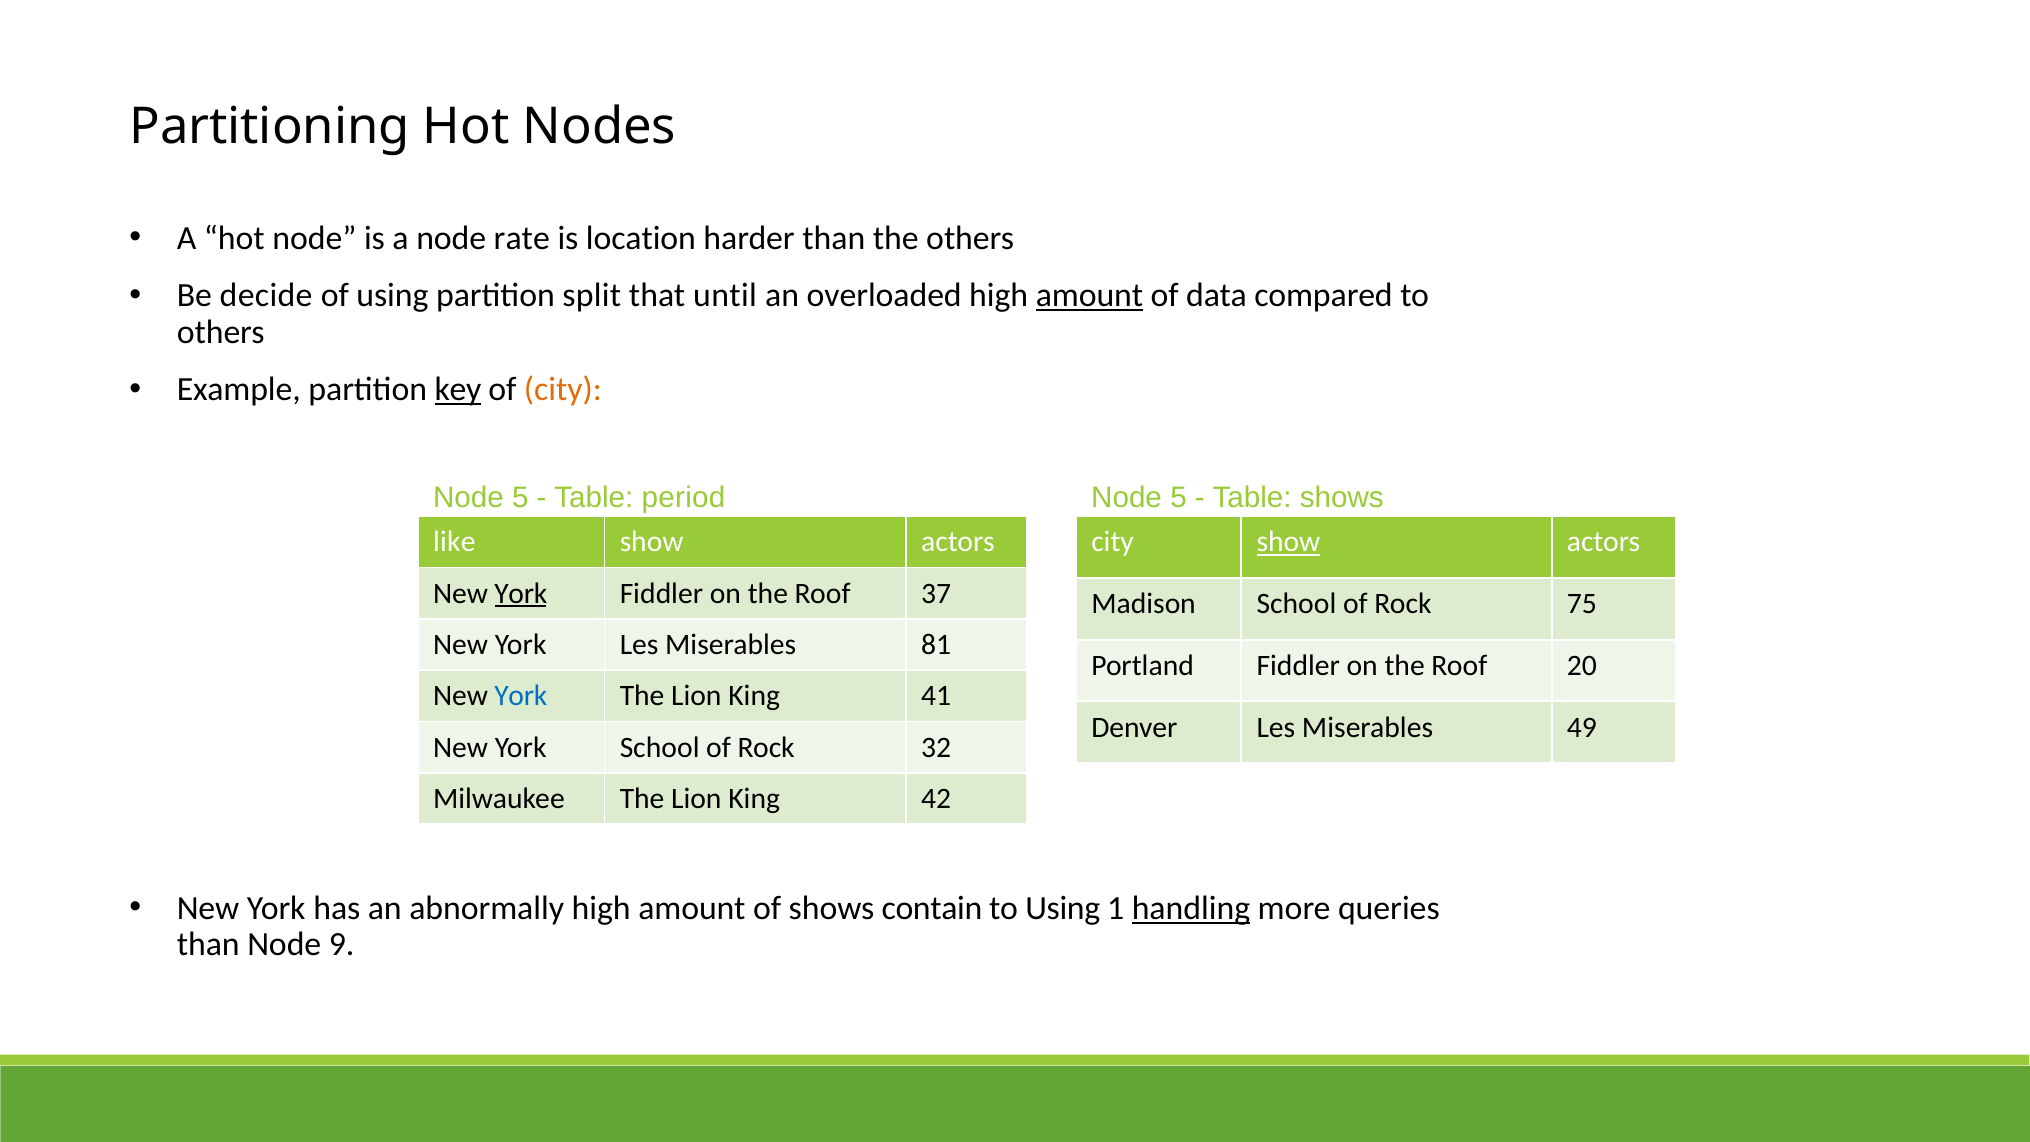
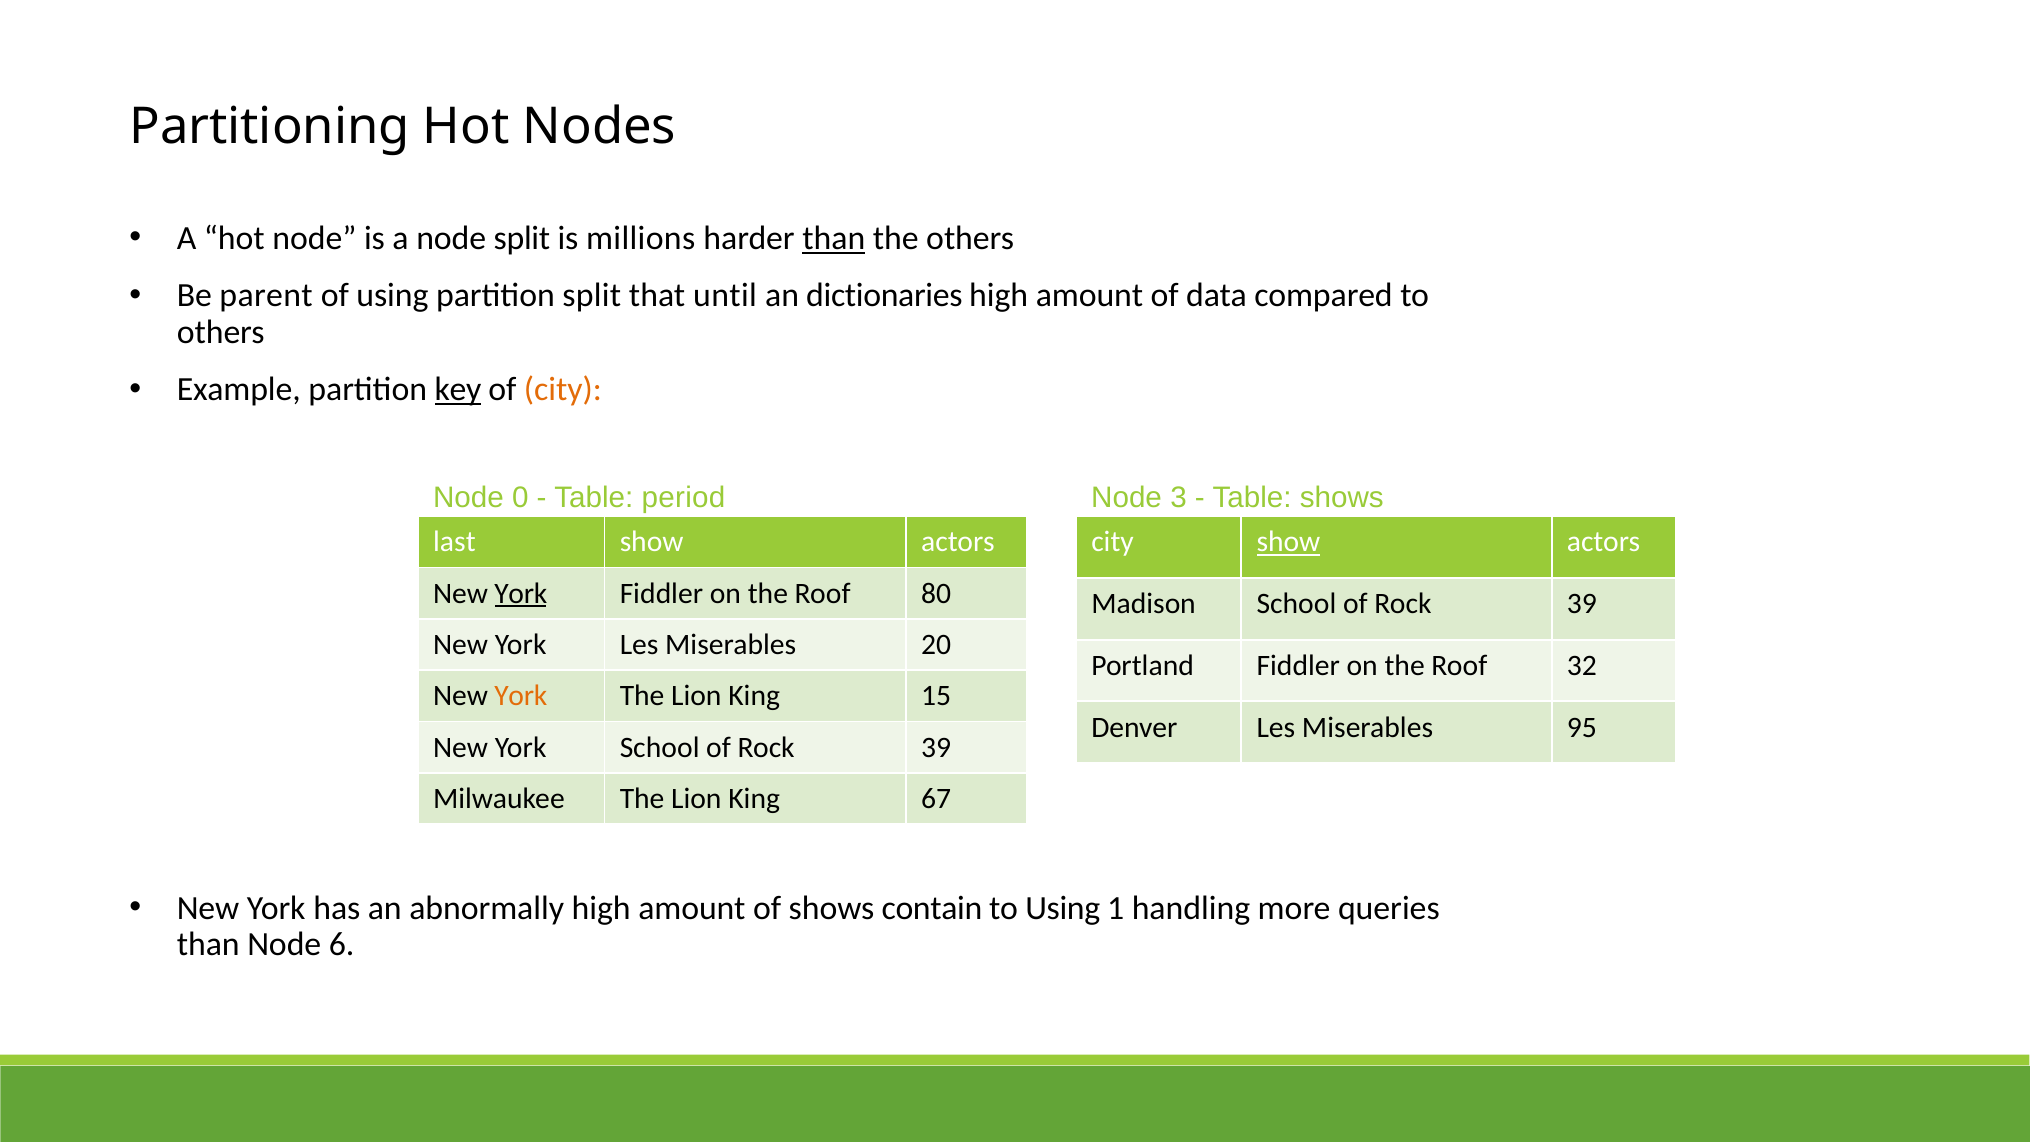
node rate: rate -> split (522, 238)
location: location -> millions (641, 238)
than underline: none -> present (834, 238)
decide: decide -> parent (266, 296)
overloaded: overloaded -> dictionaries (884, 296)
amount underline: present -> none (1089, 296)
5: 5 -> 0 (520, 498)
5: 5 -> 3 (1179, 498)
like: like -> last (454, 542)
37: 37 -> 80 (936, 593)
75: 75 -> 39 (1582, 604)
81: 81 -> 20 (936, 645)
20: 20 -> 32 (1582, 666)
York colour: blue -> orange (521, 696)
41: 41 -> 15 (936, 696)
49: 49 -> 95 (1582, 727)
32: 32 -> 39 (936, 747)
42: 42 -> 67 (936, 799)
handling underline: present -> none (1191, 908)
9: 9 -> 6 (342, 945)
